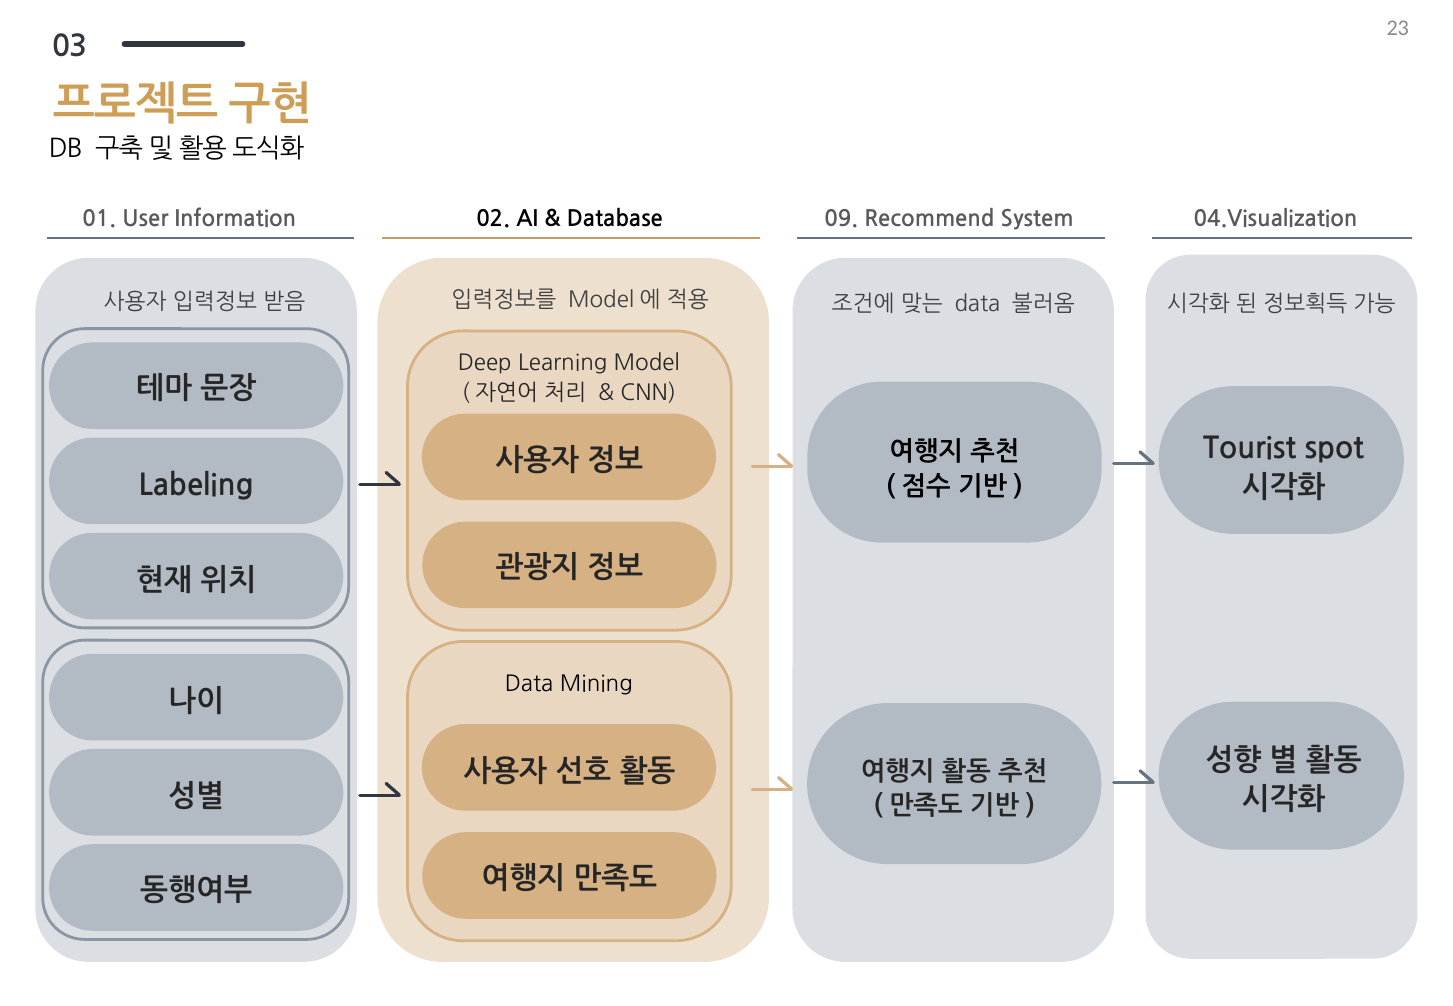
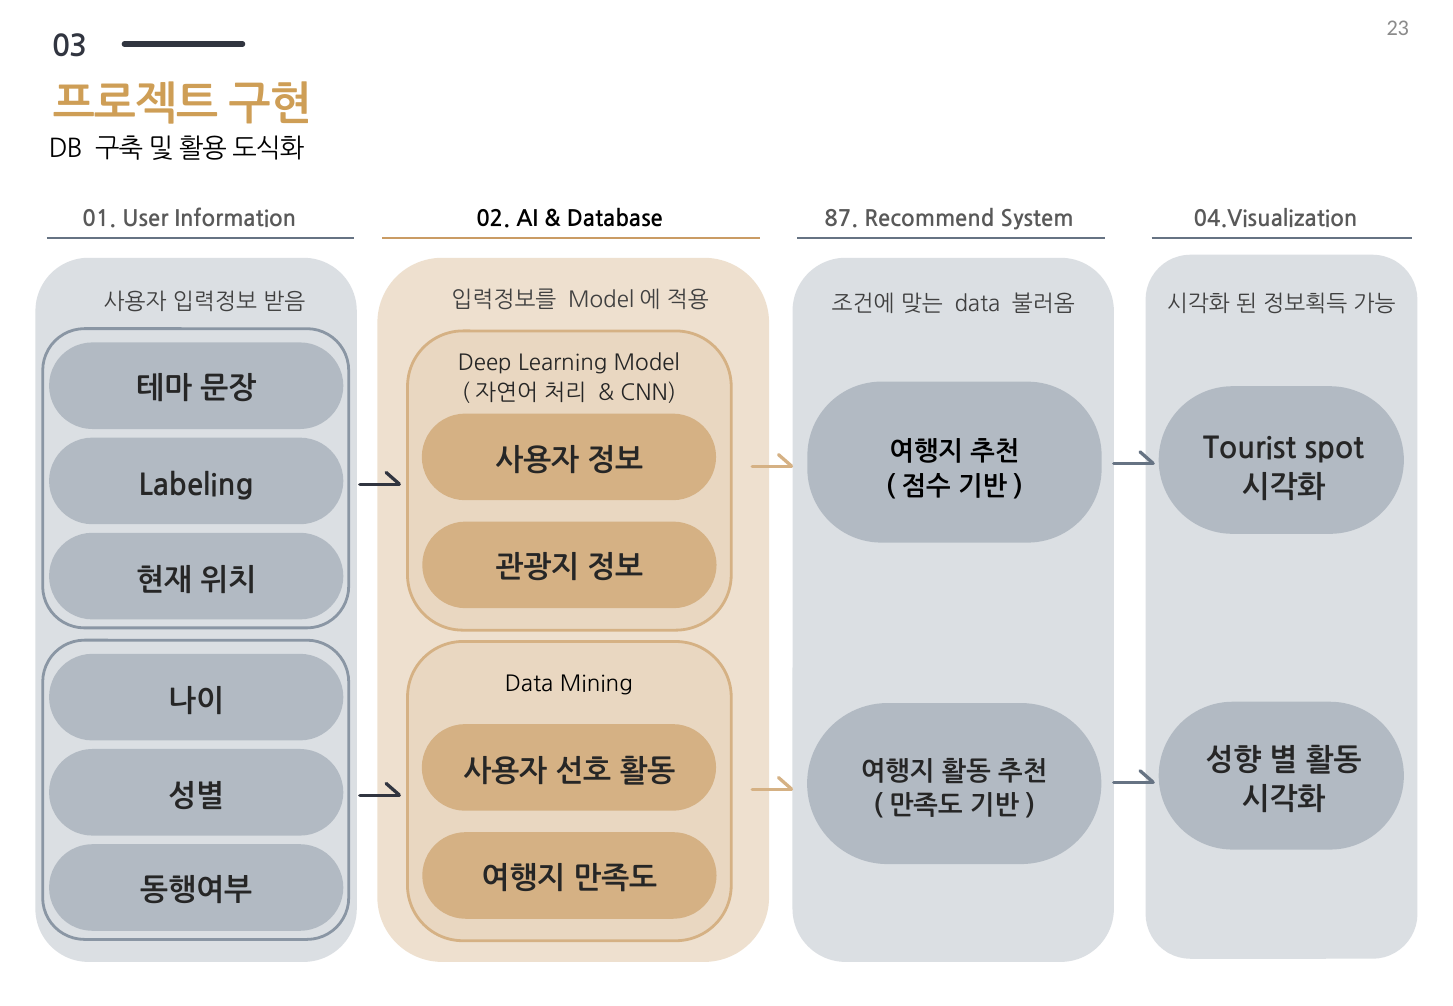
09: 09 -> 87 (841, 219)
